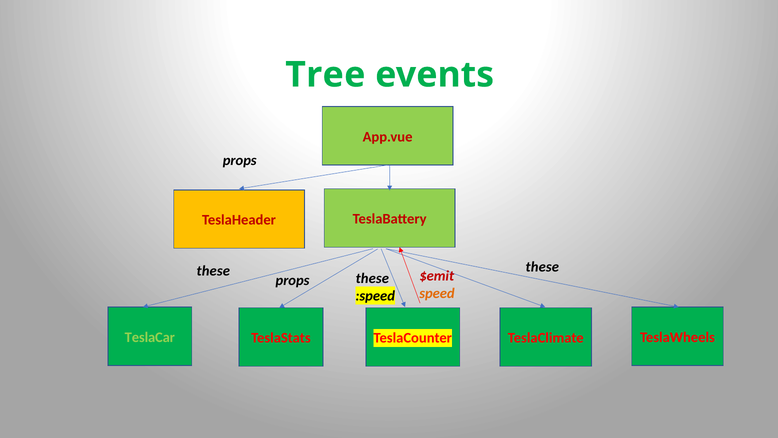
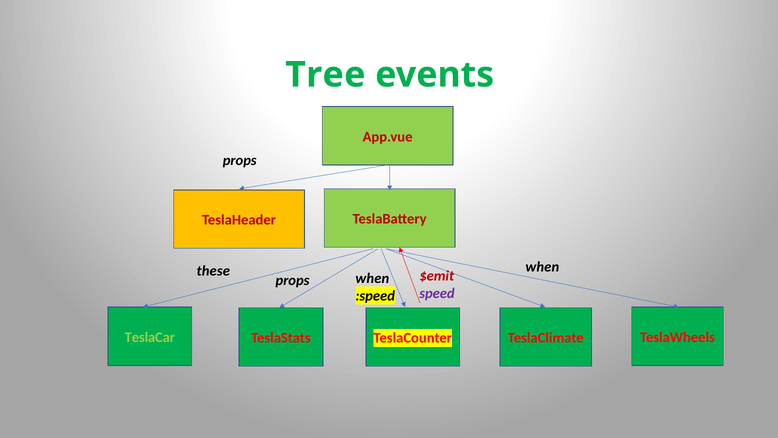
these: these -> when (542, 267)
these: these -> when (372, 278)
speed colour: orange -> purple (437, 293)
